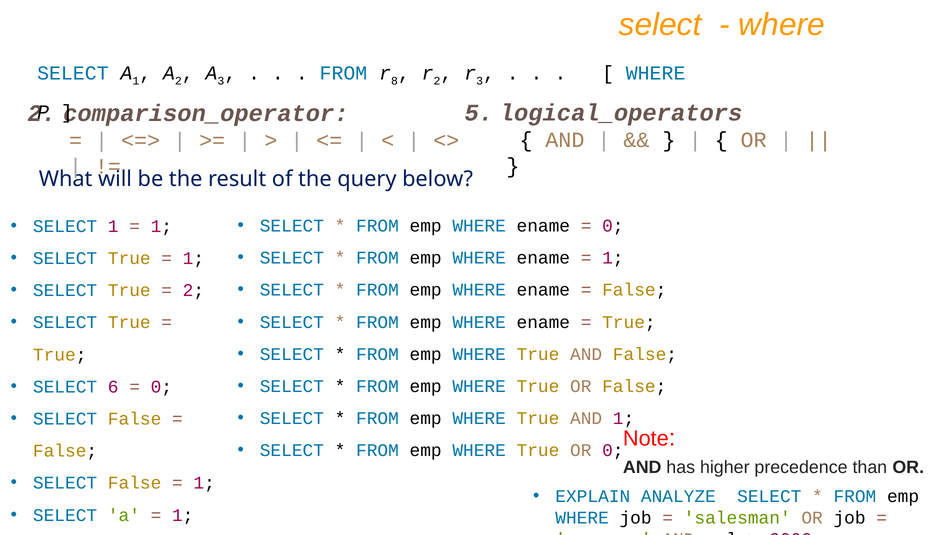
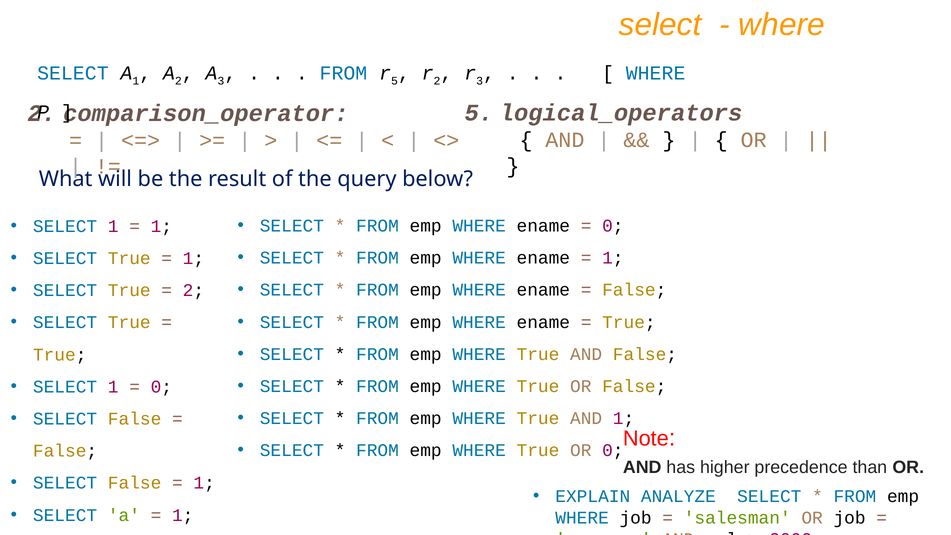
8: 8 -> 5 (395, 81)
6: 6 -> 1 (113, 387)
